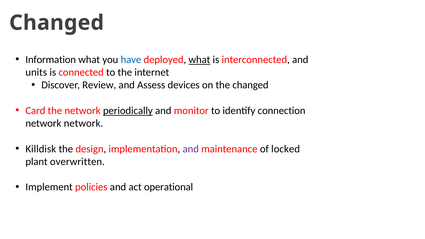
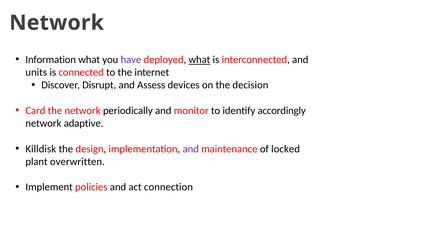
Changed: Changed -> Network (57, 23)
have colour: blue -> purple (131, 60)
Review: Review -> Disrupt (99, 85)
the changed: changed -> decision (250, 85)
periodically underline: present -> none (128, 111)
connection: connection -> accordingly (282, 111)
network network: network -> adaptive (84, 123)
operational: operational -> connection (168, 187)
